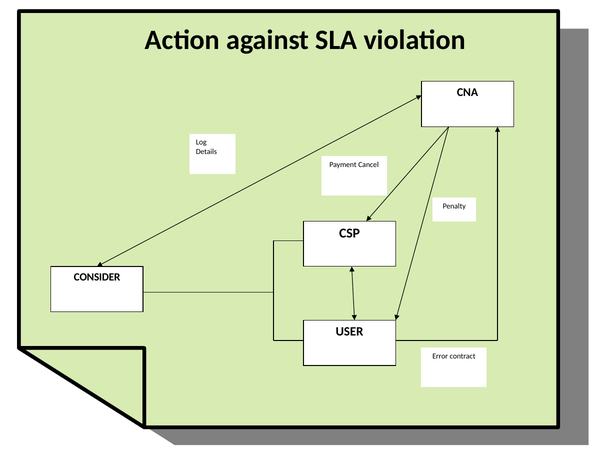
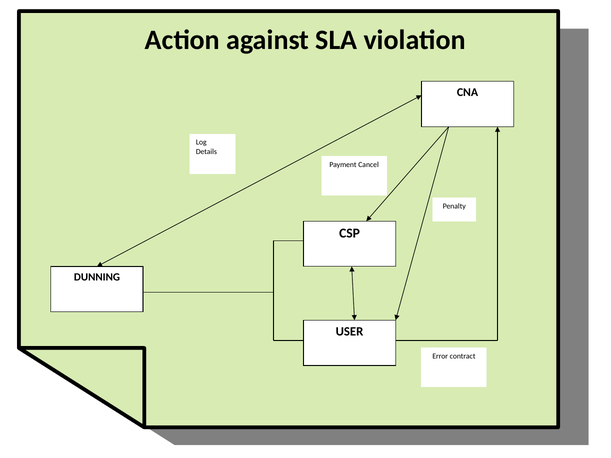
CONSIDER: CONSIDER -> DUNNING (97, 277)
